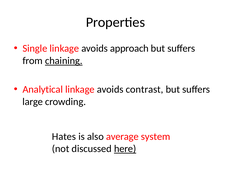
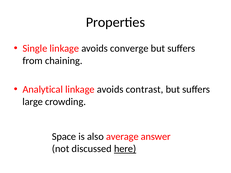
approach: approach -> converge (129, 48)
chaining underline: present -> none (64, 61)
Hates: Hates -> Space (64, 137)
system: system -> answer (156, 137)
